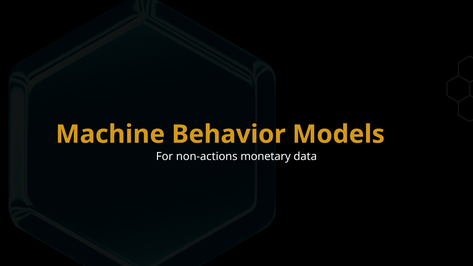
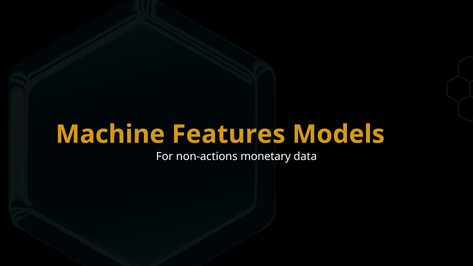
Behavior: Behavior -> Features (229, 134)
